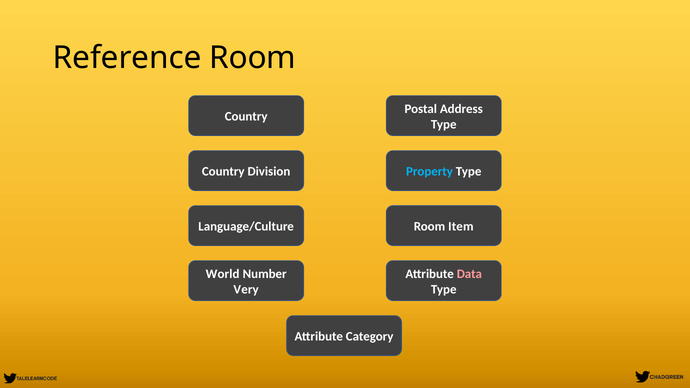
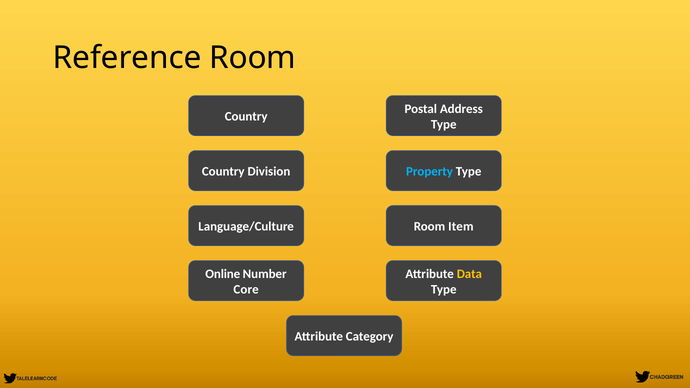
World: World -> Online (223, 274)
Data colour: pink -> yellow (469, 274)
Very: Very -> Core (246, 289)
